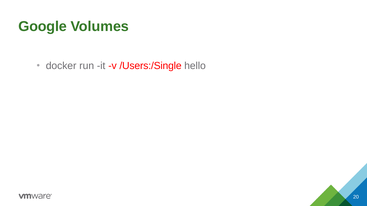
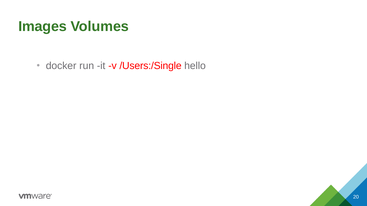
Google: Google -> Images (43, 27)
